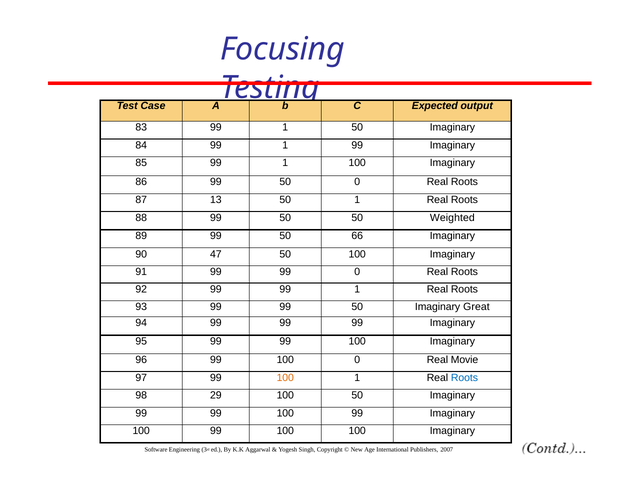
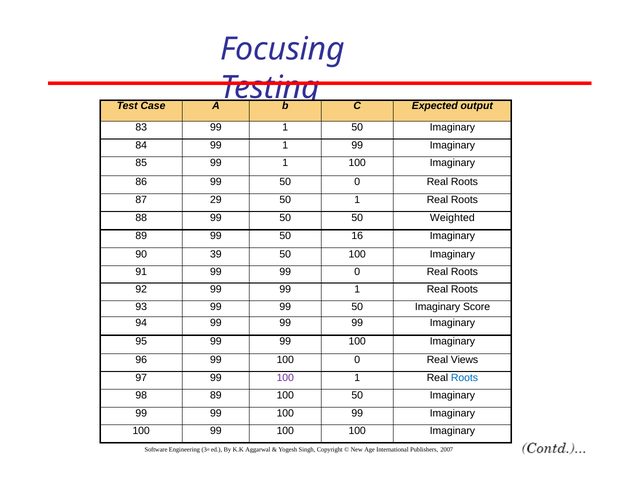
13: 13 -> 29 (216, 200)
66: 66 -> 16 (357, 236)
47: 47 -> 39 (216, 254)
Great: Great -> Score (477, 307)
Movie: Movie -> Views (465, 360)
100 colour: orange -> purple (285, 377)
98 29: 29 -> 89 (216, 395)
